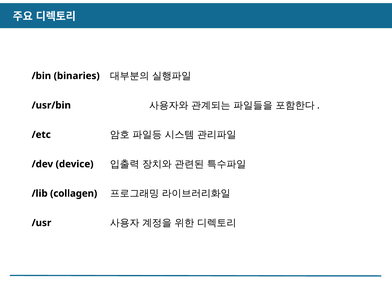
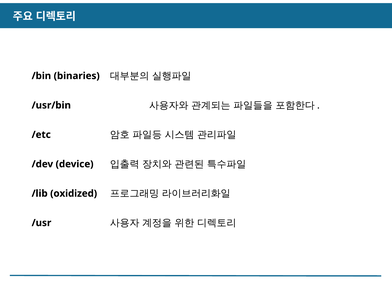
collagen: collagen -> oxidized (74, 193)
